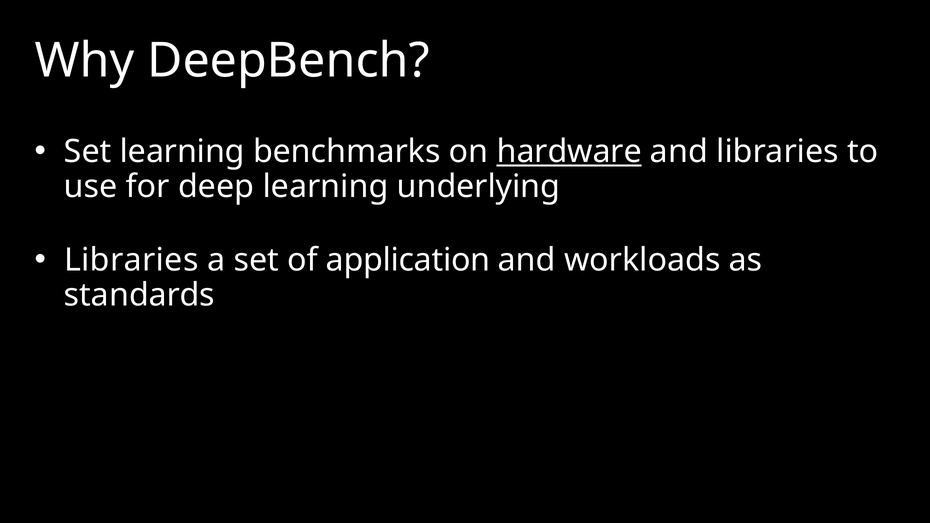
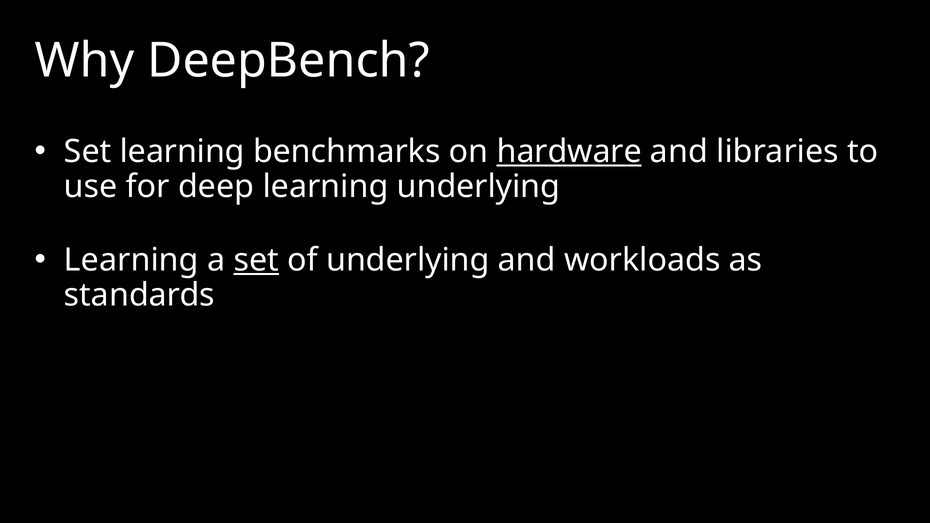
Libraries: Libraries -> Learning (131, 260)
set underline: none -> present (256, 260)
of application: application -> underlying (408, 260)
